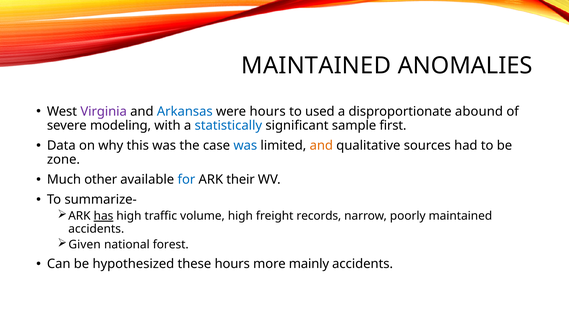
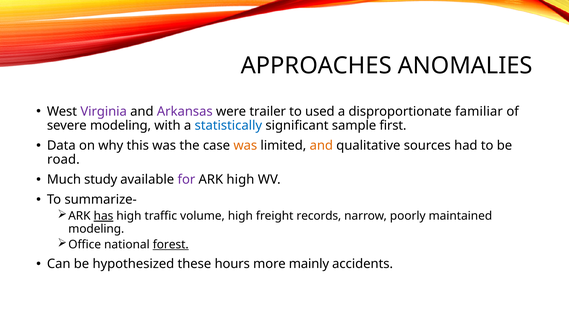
MAINTAINED: MAINTAINED -> APPROACHES (316, 66)
Arkansas colour: blue -> purple (185, 112)
were hours: hours -> trailer (268, 112)
abound: abound -> familiar (479, 112)
was colour: blue -> orange (245, 146)
zone: zone -> road (63, 160)
other: other -> study (101, 180)
for colour: blue -> purple (186, 180)
ARK their: their -> high (240, 180)
accidents: accidents -> modeling (96, 229)
Given: Given -> Office (85, 245)
forest underline: none -> present (171, 245)
